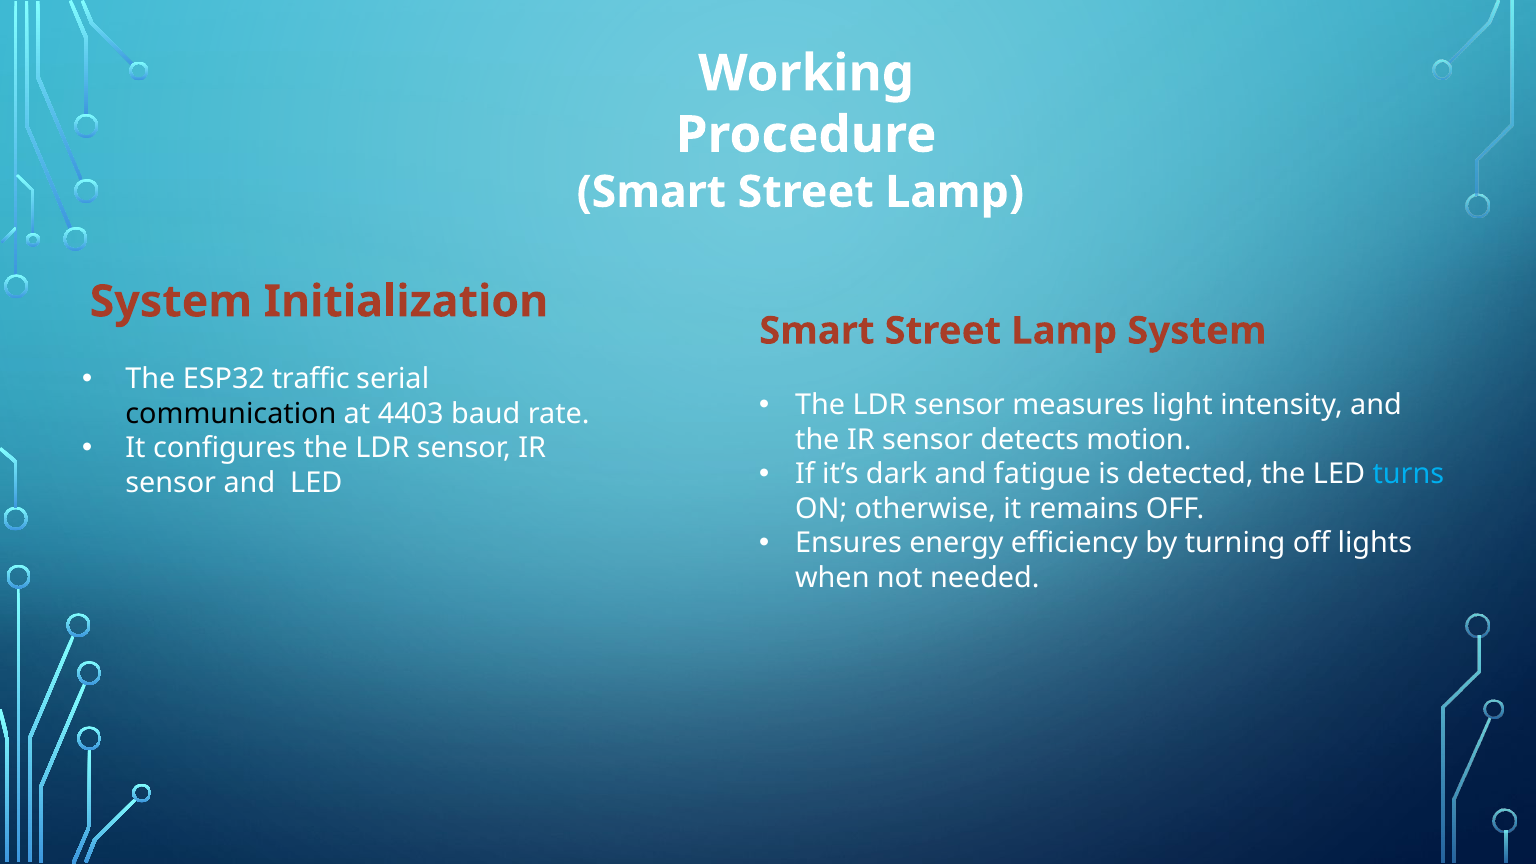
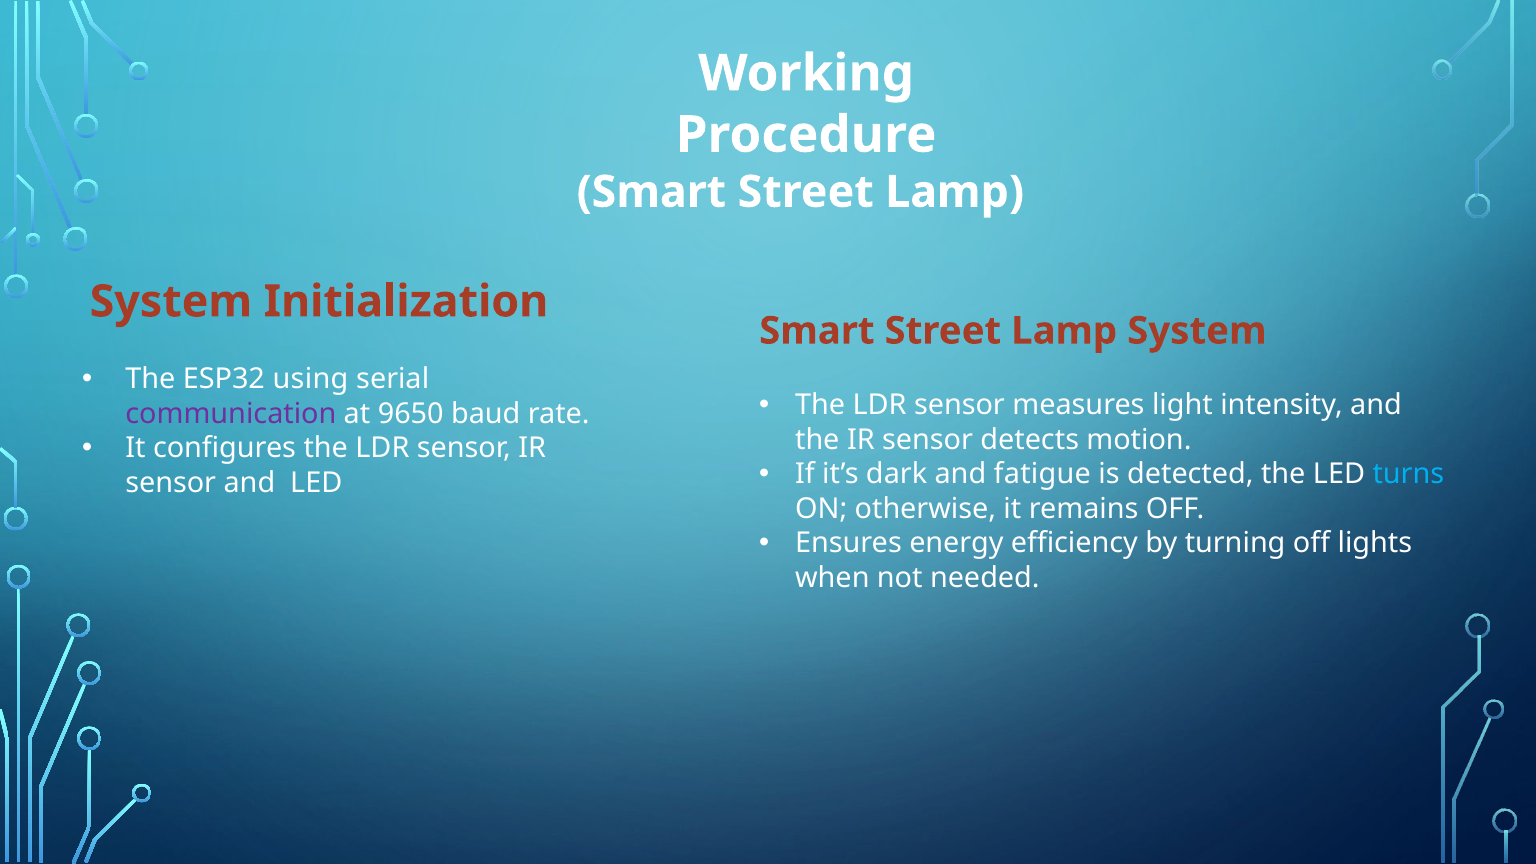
traffic: traffic -> using (310, 379)
communication colour: black -> purple (231, 414)
4403: 4403 -> 9650 (411, 414)
